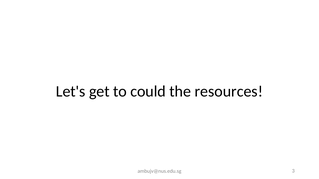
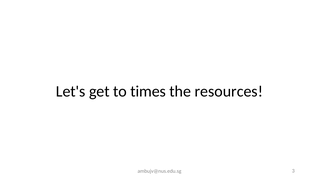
could: could -> times (148, 92)
